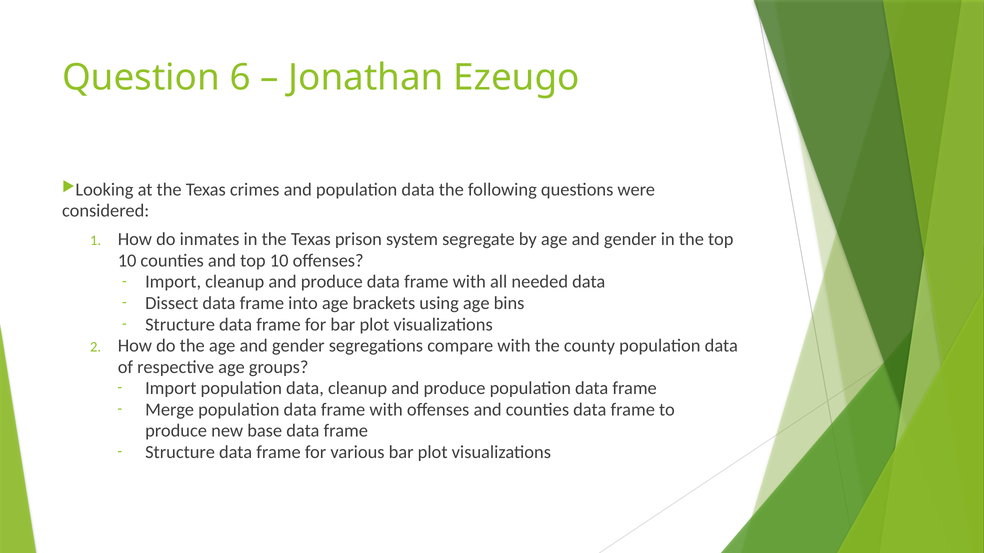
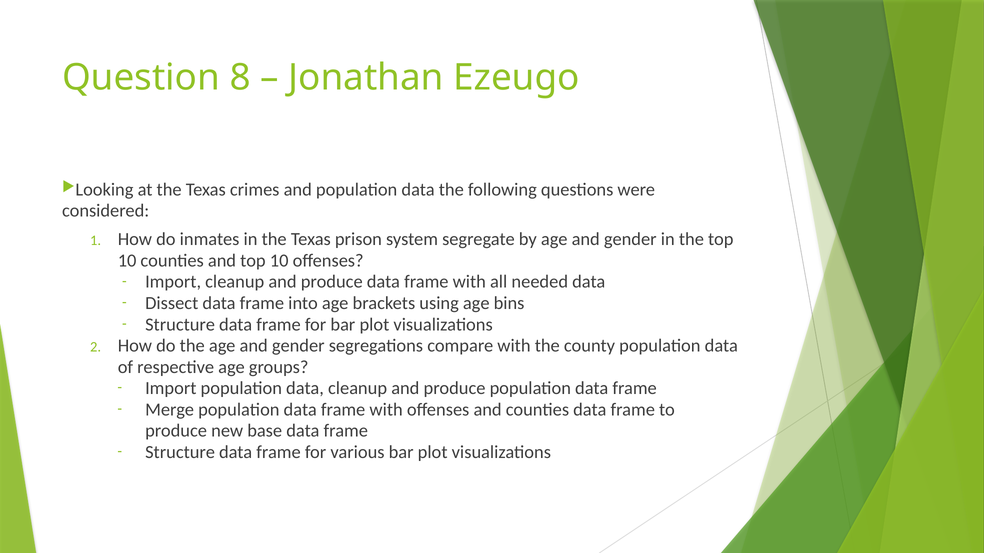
6: 6 -> 8 (240, 78)
